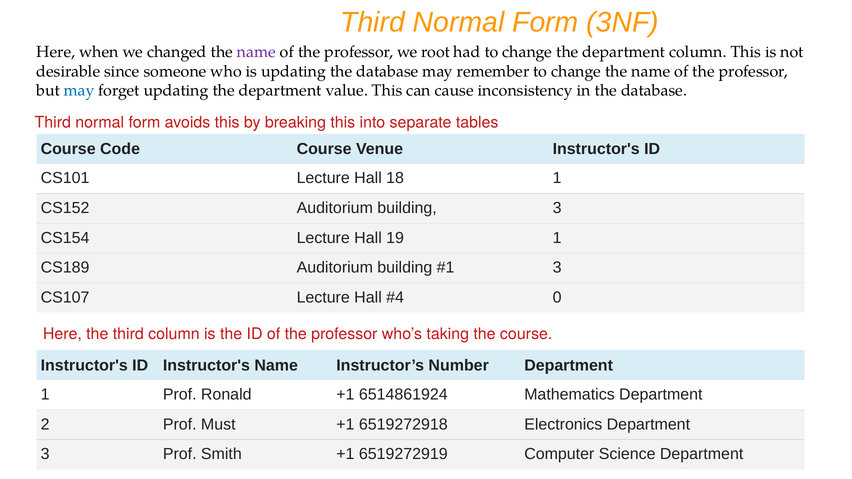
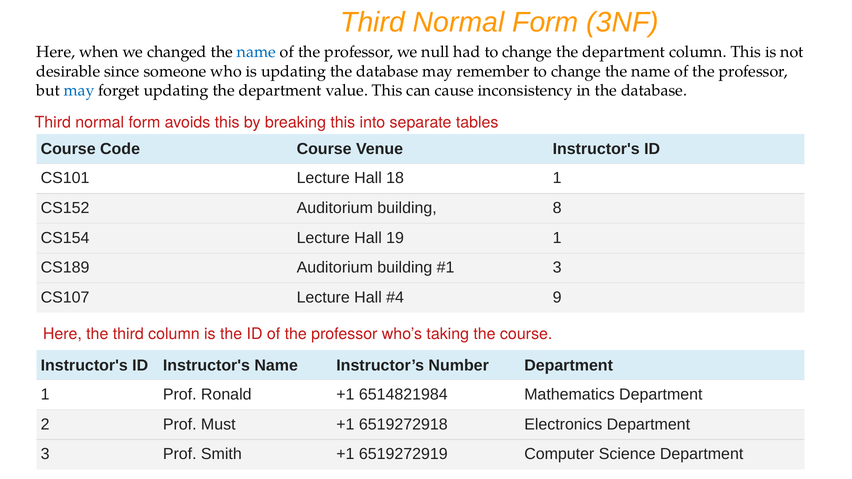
name colour: purple -> blue (257, 52)
root: root -> null (436, 52)
building 3: 3 -> 8 (557, 208)
0: 0 -> 9 (557, 298)
6514861924: 6514861924 -> 6514821984 (403, 395)
